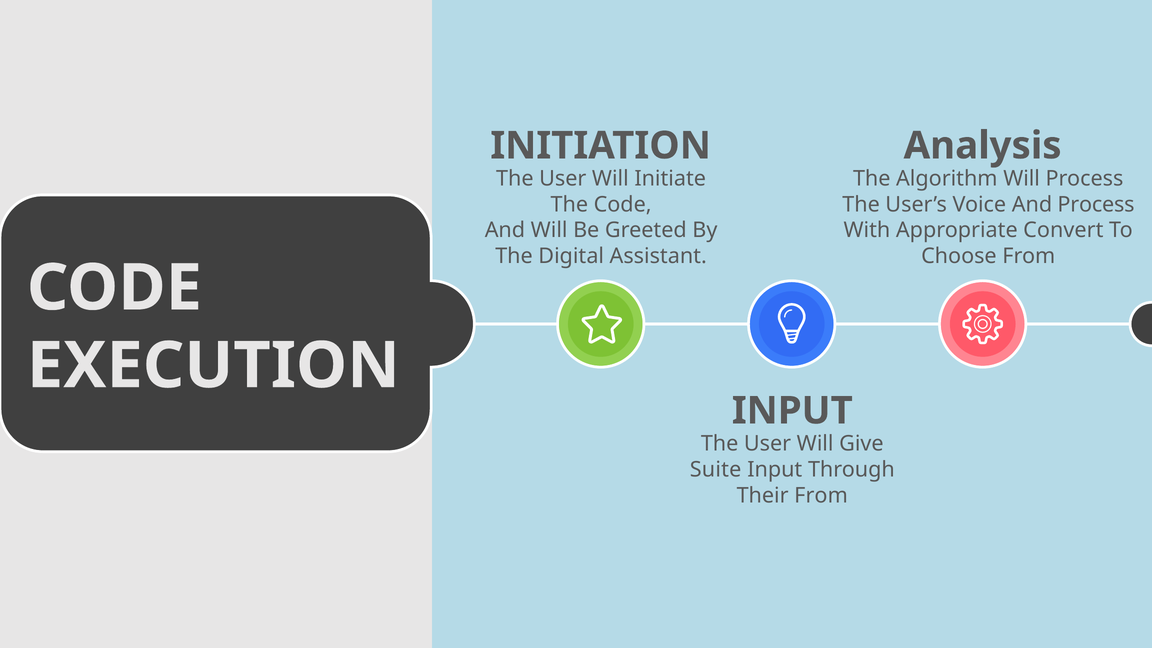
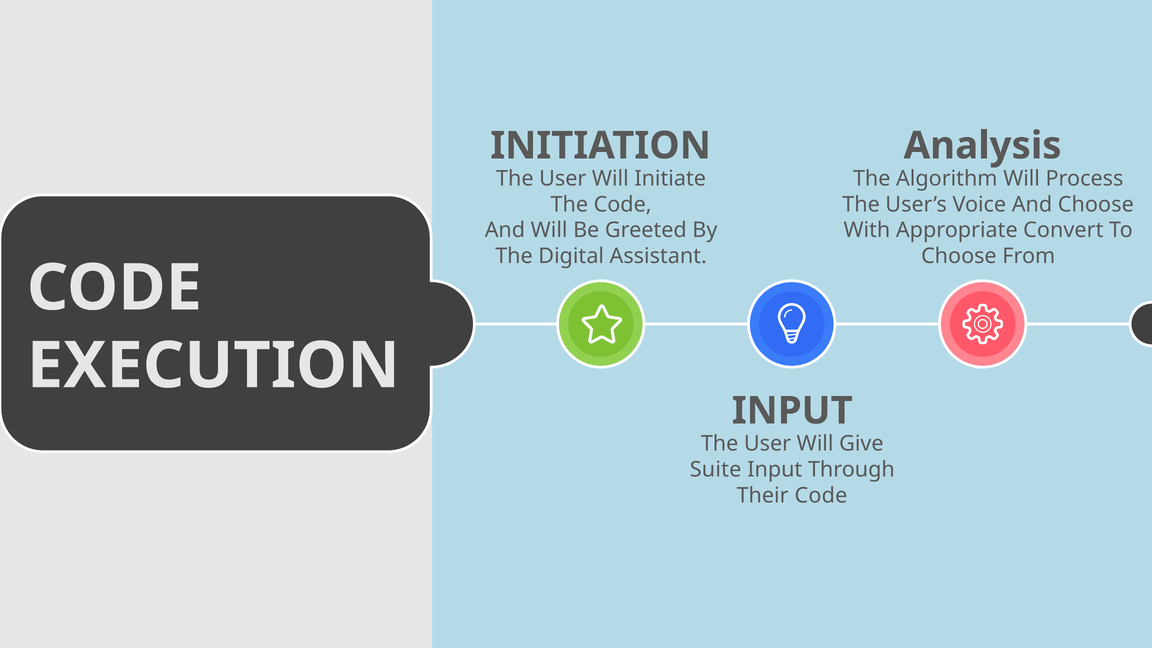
And Process: Process -> Choose (1096, 204)
Their From: From -> Code (821, 495)
